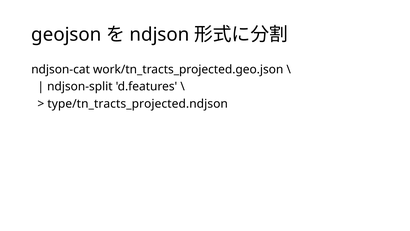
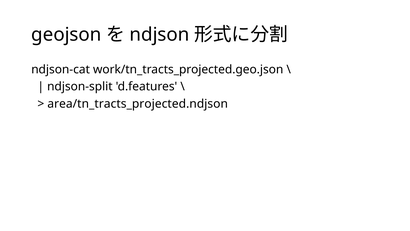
type/tn_tracts_projected.ndjson: type/tn_tracts_projected.ndjson -> area/tn_tracts_projected.ndjson (138, 104)
